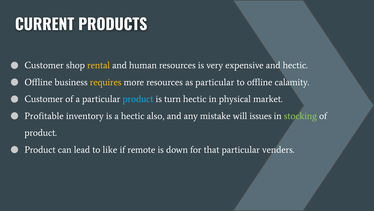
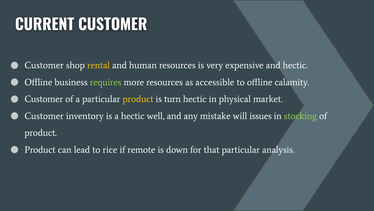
CURRENT PRODUCTS: PRODUCTS -> CUSTOMER (113, 25)
requires colour: yellow -> light green (106, 82)
as particular: particular -> accessible (215, 82)
product colour: light blue -> yellow (138, 99)
Profitable: Profitable -> Customer (44, 116)
also: also -> well (156, 116)
like: like -> rice (110, 149)
venders: venders -> analysis (278, 149)
